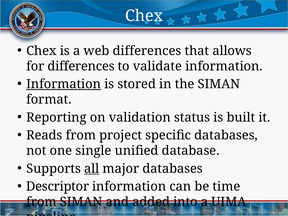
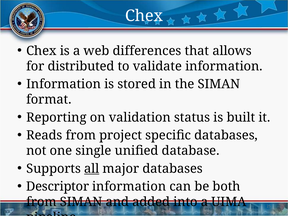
for differences: differences -> distributed (81, 66)
Information underline: present -> none (64, 84)
time: time -> both (227, 187)
